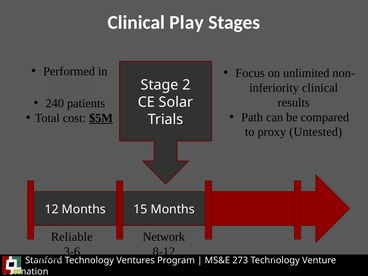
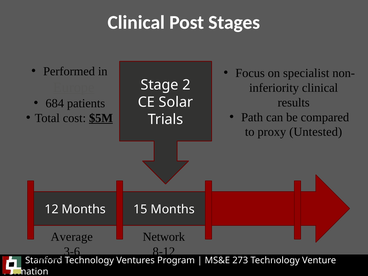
Play: Play -> Post (187, 22)
unlimited: unlimited -> specialist (306, 73)
240: 240 -> 684 (55, 103)
Reliable: Reliable -> Average (72, 237)
